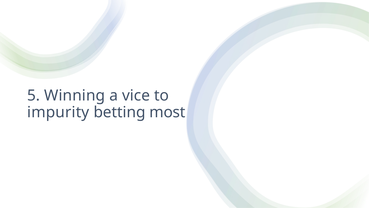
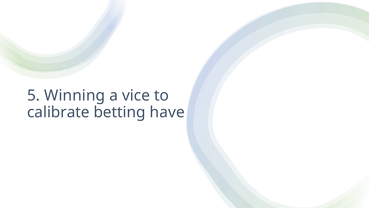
impurity: impurity -> calibrate (58, 112)
most: most -> have (167, 112)
